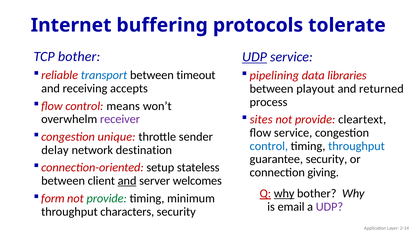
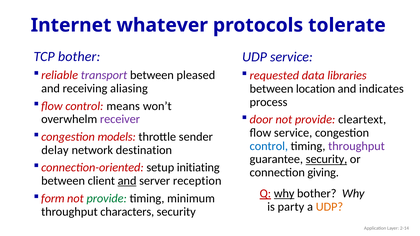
buffering: buffering -> whatever (162, 25)
UDP underline: present -> none (255, 57)
transport colour: blue -> purple (104, 75)
timeout: timeout -> pleased (196, 75)
pipelining: pipelining -> requested (274, 76)
accepts: accepts -> aliasing (129, 88)
playout: playout -> location (316, 89)
returned: returned -> indicates (381, 89)
sites: sites -> door (261, 120)
unique: unique -> models (117, 137)
throughput colour: blue -> purple (356, 146)
security underline: none -> present (327, 159)
stateless: stateless -> initiating (198, 168)
welcomes: welcomes -> reception (197, 181)
email: email -> party (291, 207)
UDP colour: purple -> orange (329, 207)
